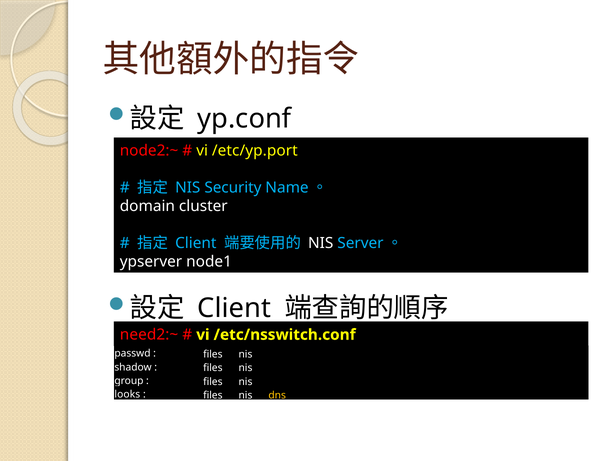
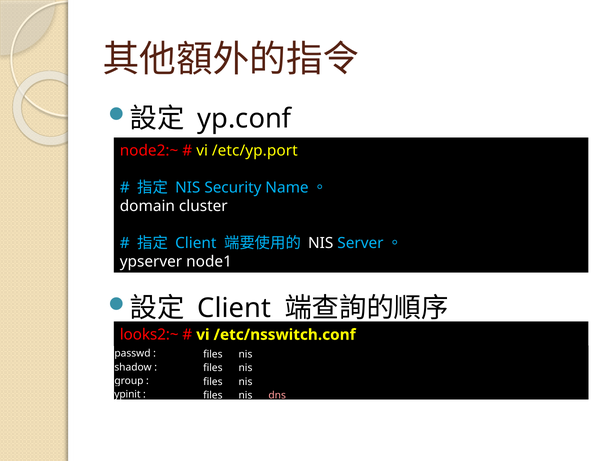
need2:~: need2:~ -> looks2:~ (149, 335)
looks: looks -> ypinit (127, 395)
dns colour: yellow -> pink (277, 395)
